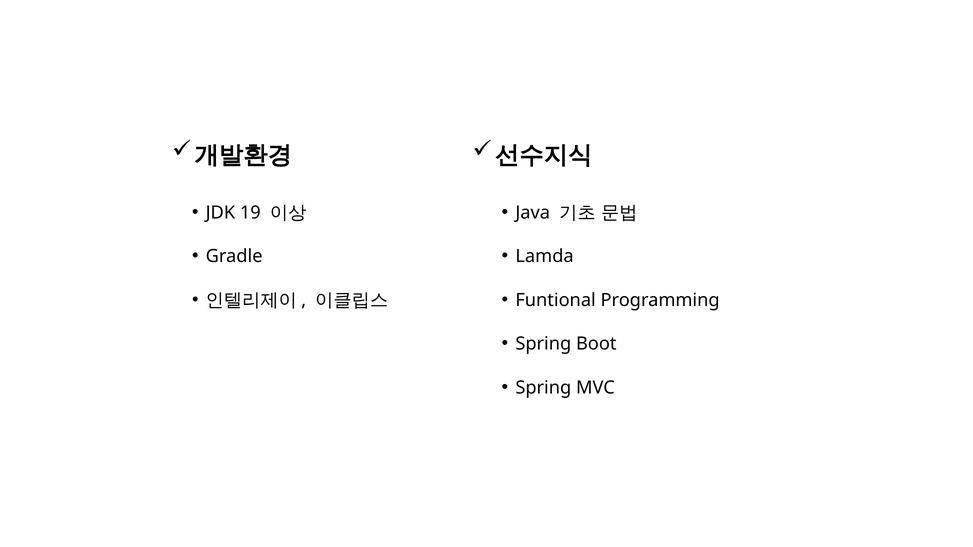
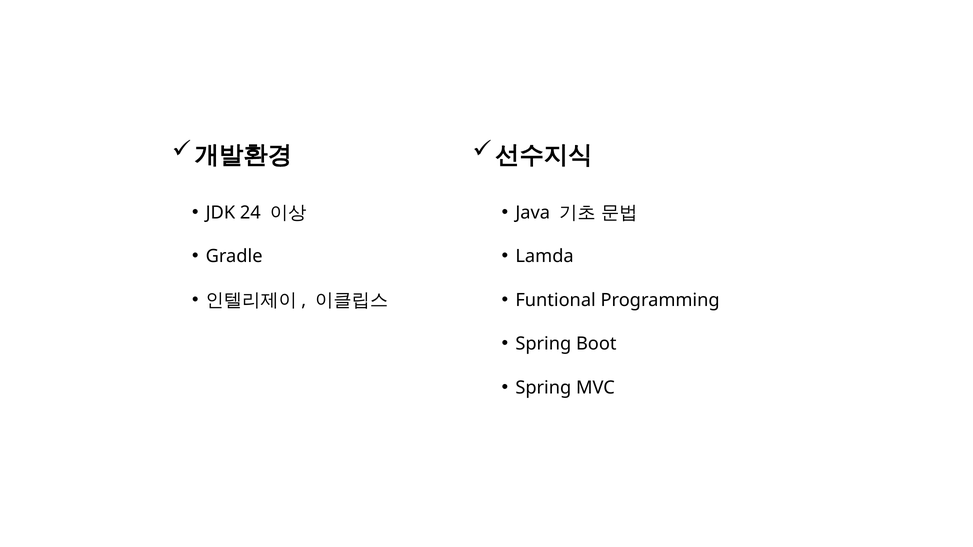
19: 19 -> 24 (250, 213)
